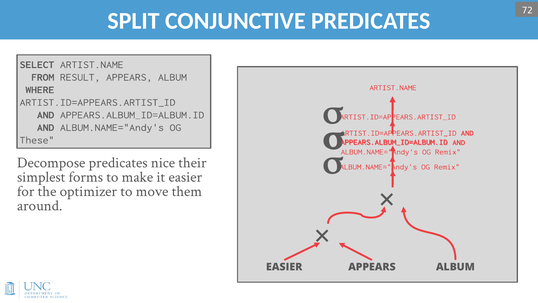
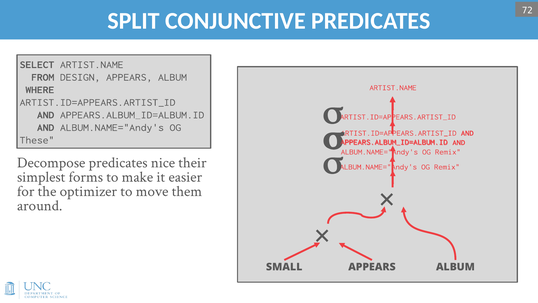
RESULT: RESULT -> DESIGN (80, 77)
EASIER: EASIER -> SMALL (284, 267)
